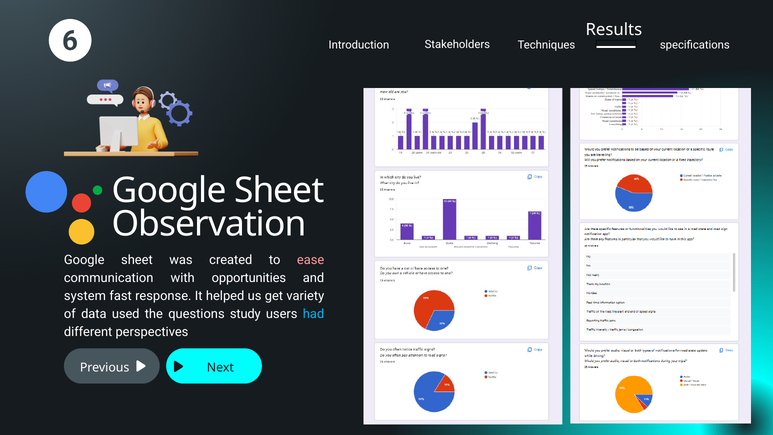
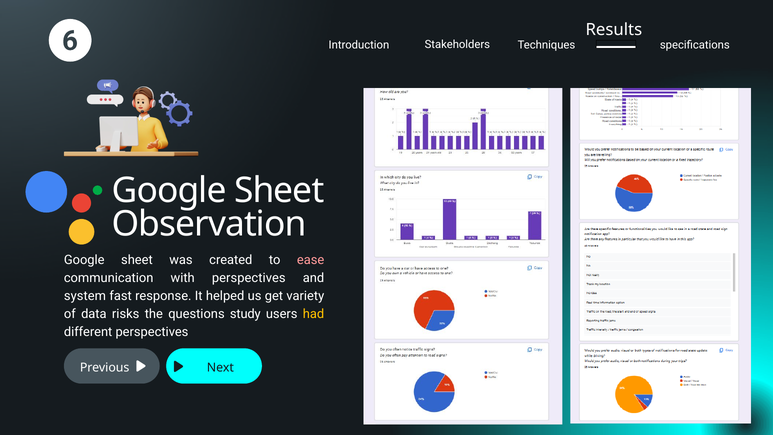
with opportunities: opportunities -> perspectives (249, 278)
used: used -> risks (126, 314)
had colour: light blue -> yellow (314, 314)
